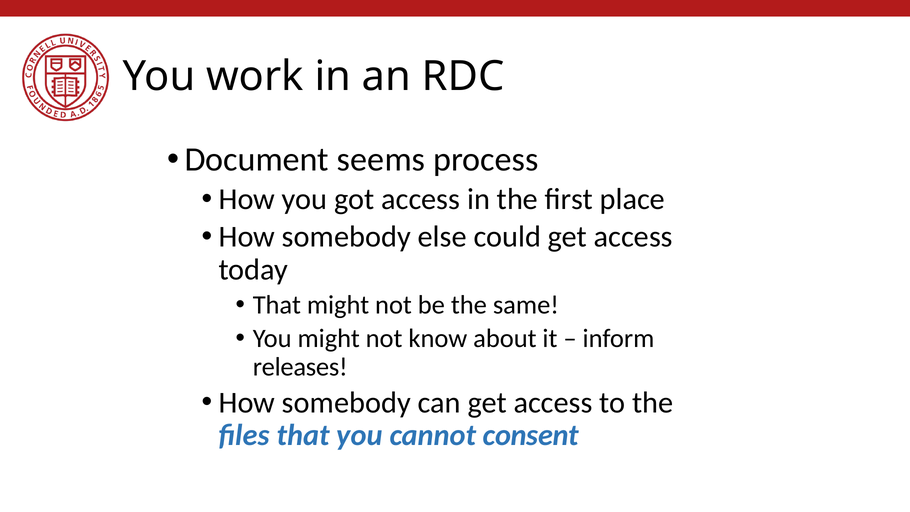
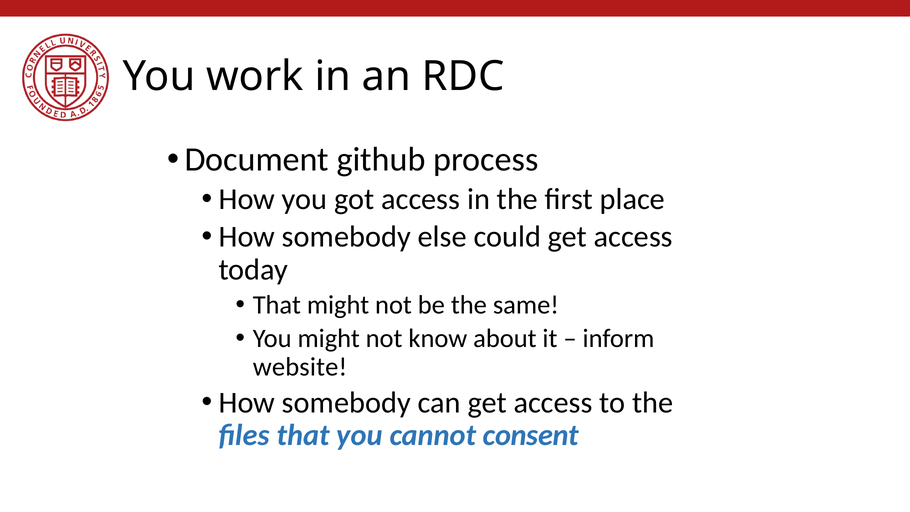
seems: seems -> github (381, 160)
releases: releases -> website (300, 367)
